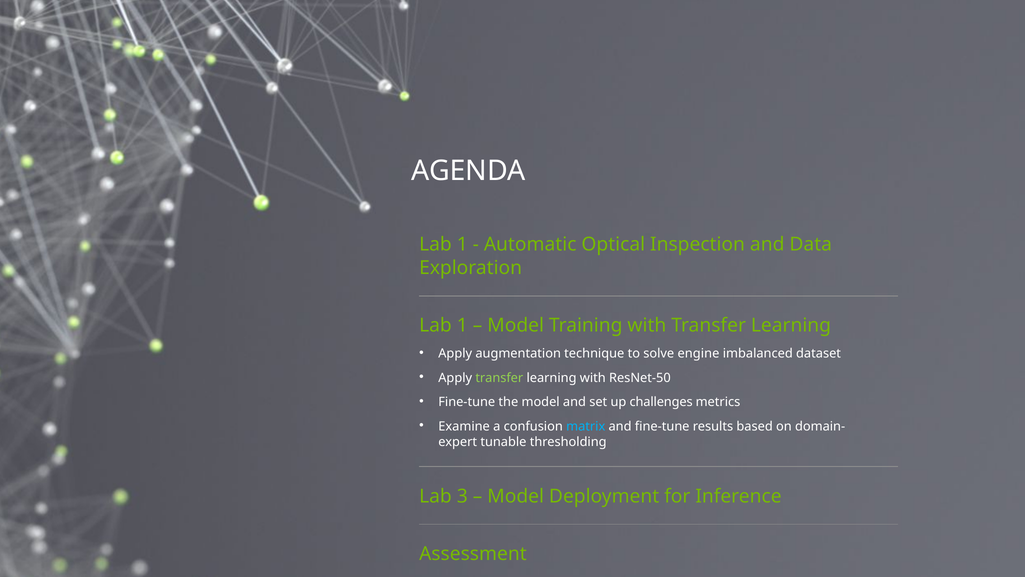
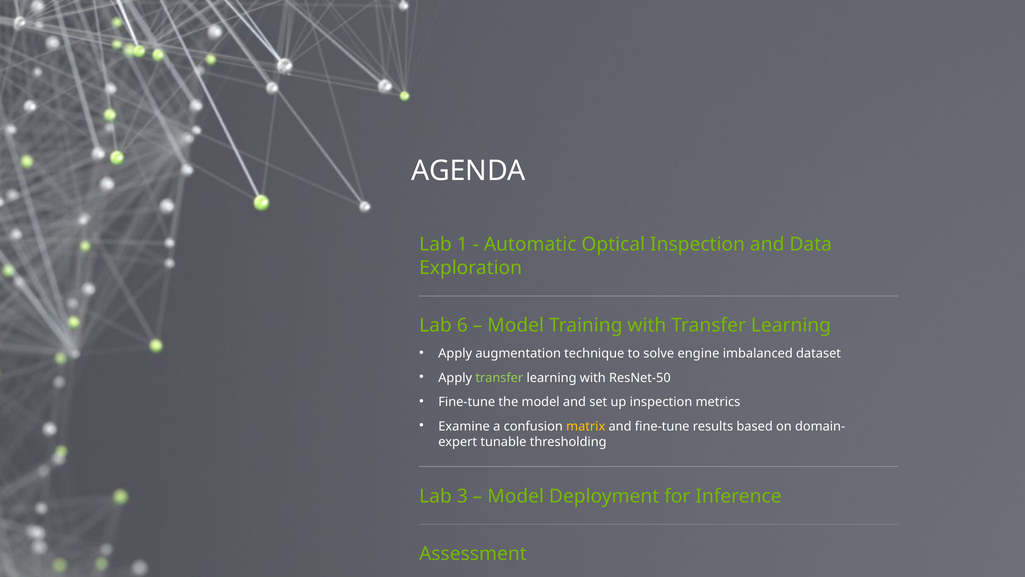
1: 1 -> 6 (462, 325)
up challenges: challenges -> inspection (661, 402)
matrix colour: light blue -> yellow (586, 426)
